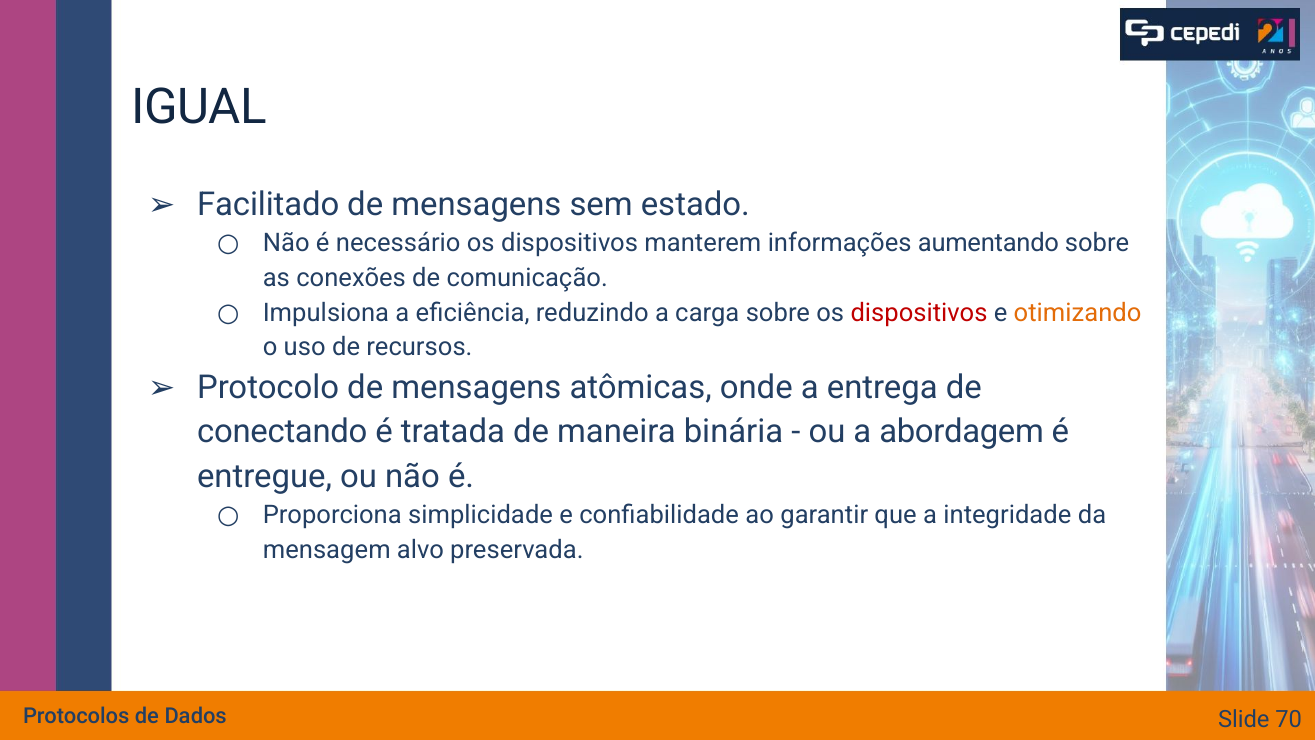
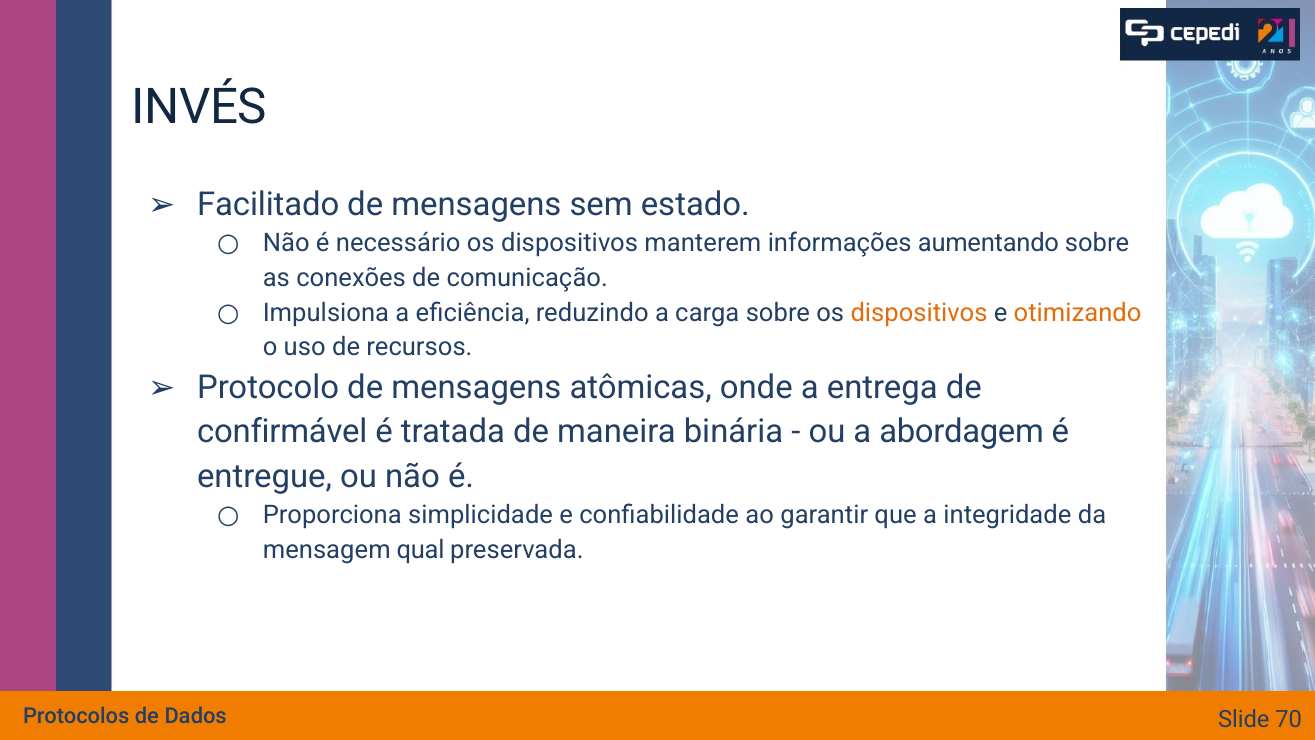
IGUAL: IGUAL -> INVÉS (199, 107)
dispositivos colour: red -> orange (919, 313)
conectando: conectando -> confirmável (282, 432)
alvo: alvo -> qual (421, 550)
